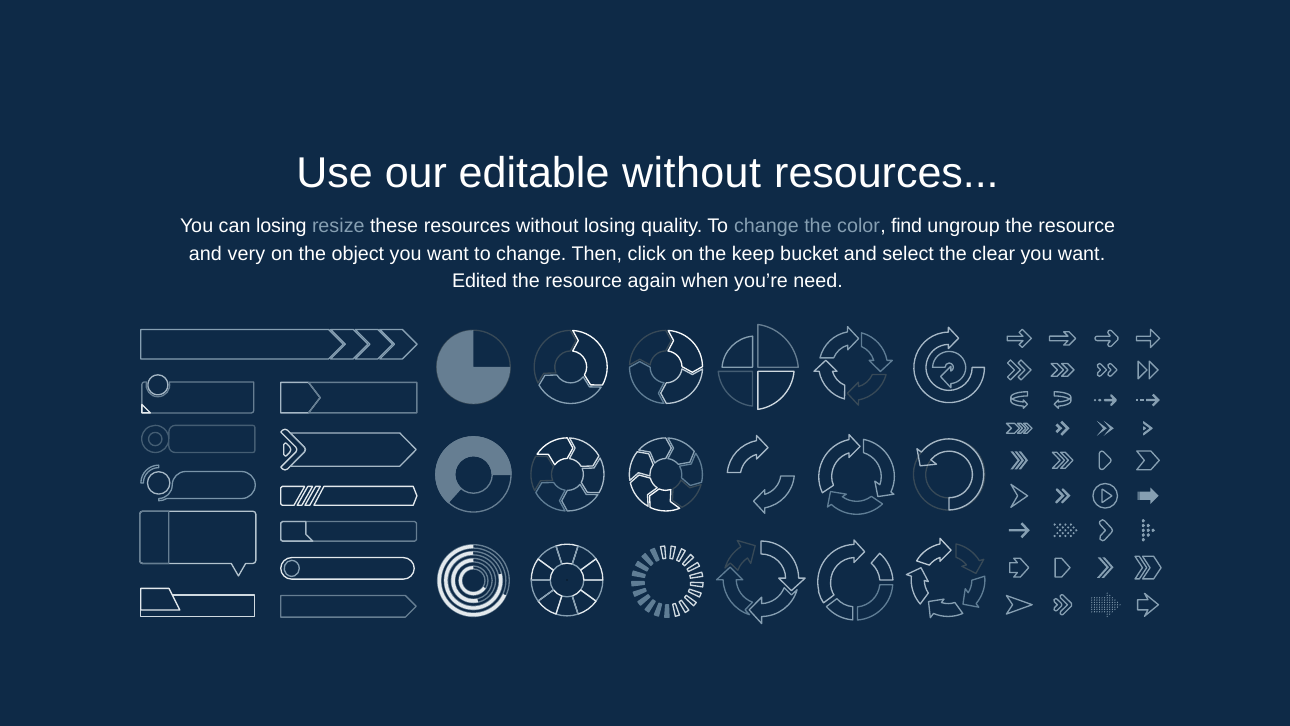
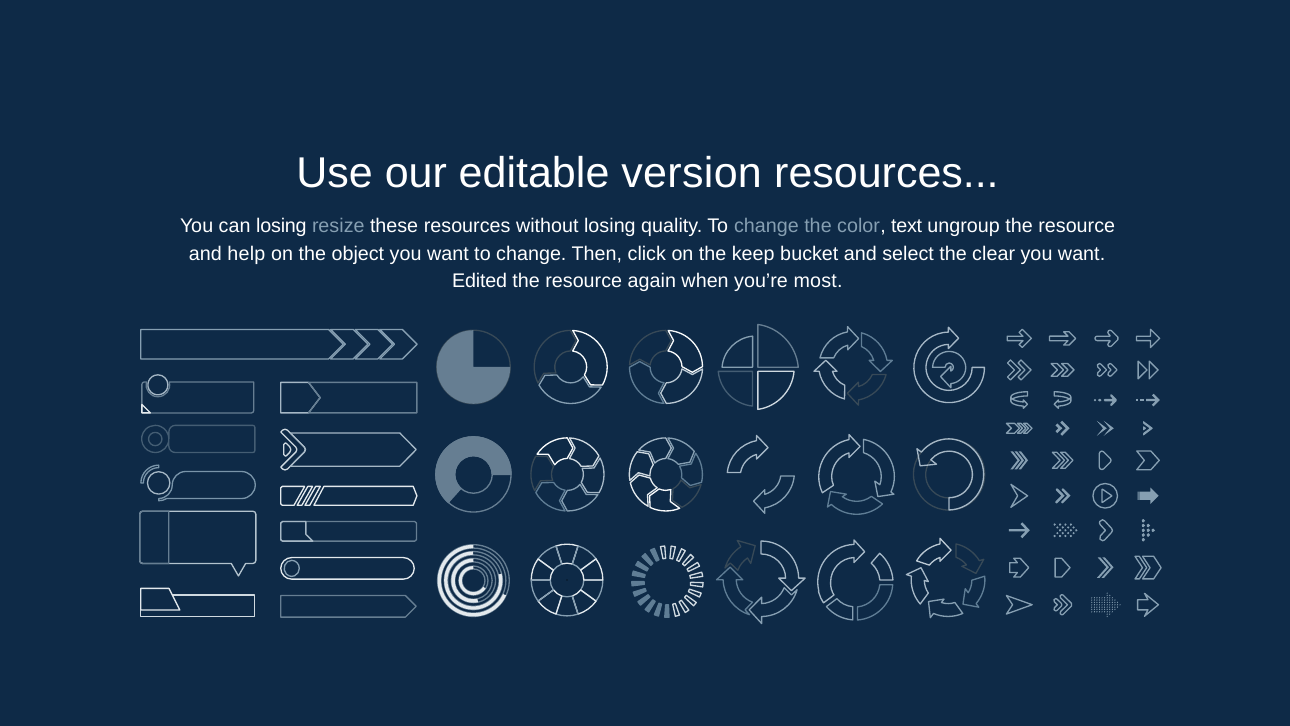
editable without: without -> version (692, 173)
find: find -> text (907, 226)
very: very -> help (246, 254)
need: need -> most (818, 281)
